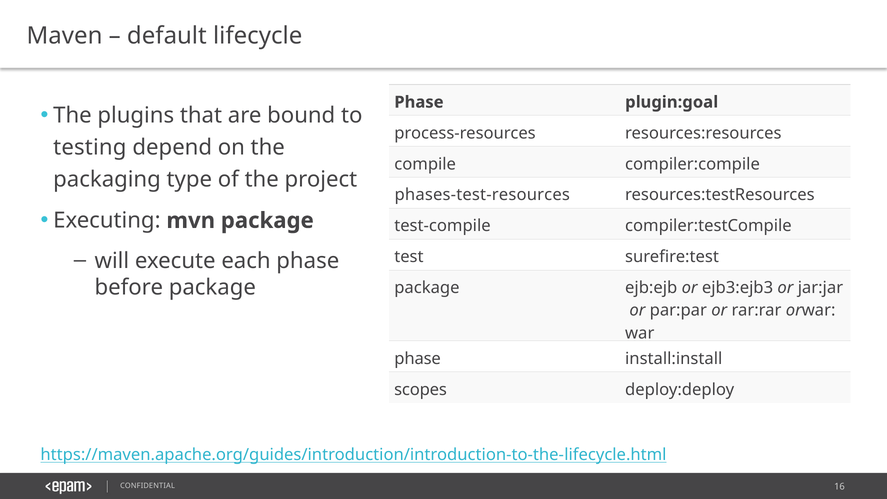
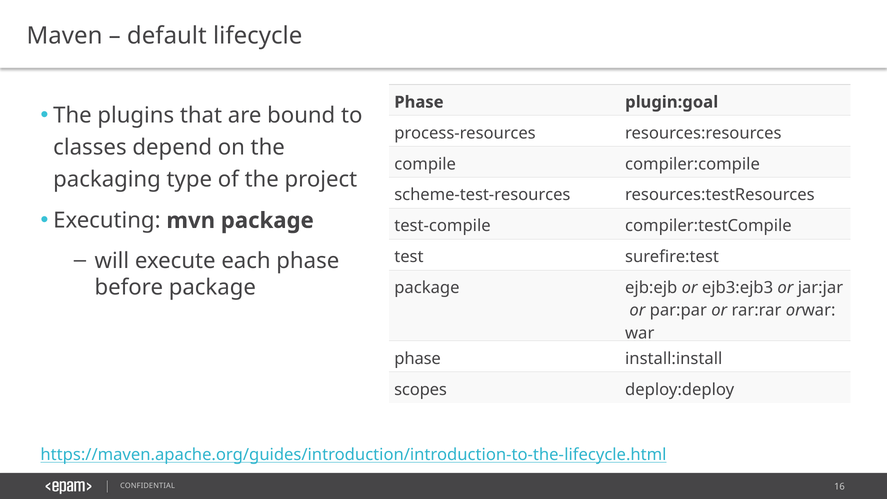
testing: testing -> classes (90, 147)
phases-test-resources: phases-test-resources -> scheme-test-resources (482, 195)
